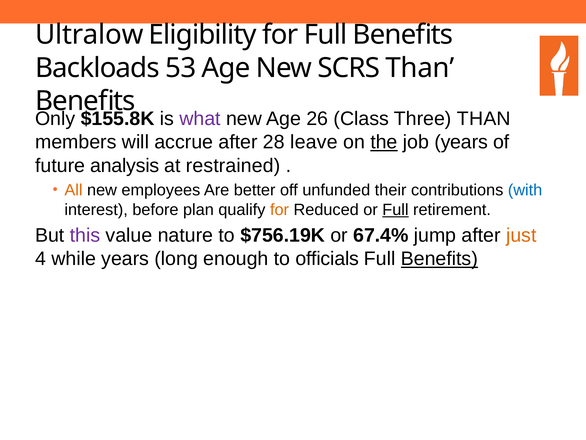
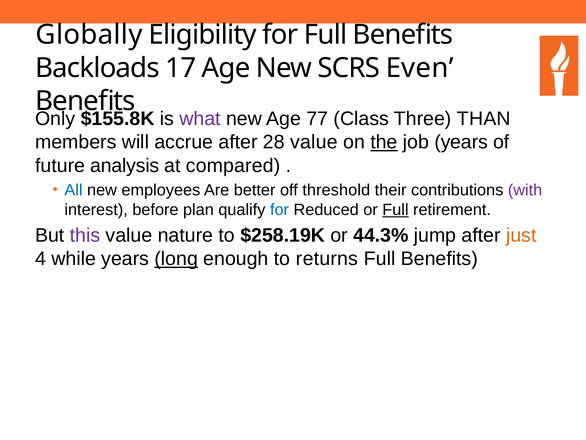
Ultralow: Ultralow -> Globally (89, 35)
53: 53 -> 17 (181, 68)
SCRS Than: Than -> Even (420, 68)
26: 26 -> 77 (317, 119)
28 leave: leave -> value (314, 142)
restrained: restrained -> compared (233, 165)
All colour: orange -> blue (74, 190)
unfunded: unfunded -> threshold (336, 190)
with colour: blue -> purple (525, 190)
for colour: orange -> blue (280, 210)
$756.19K: $756.19K -> $258.19K (283, 235)
67.4%: 67.4% -> 44.3% (381, 235)
long underline: none -> present (176, 259)
officials: officials -> returns (327, 259)
Benefits underline: present -> none (439, 259)
